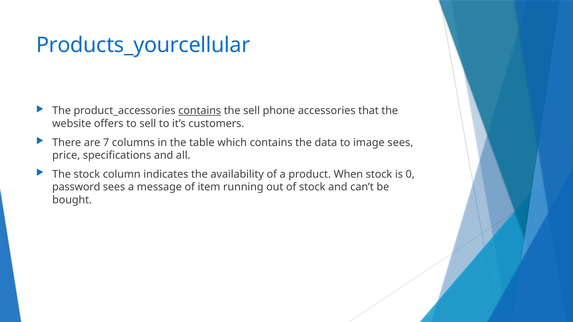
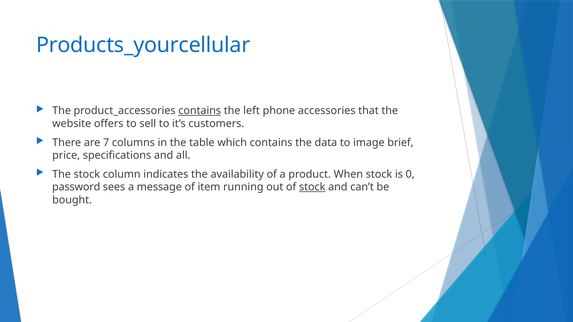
the sell: sell -> left (252, 111)
image sees: sees -> brief (400, 143)
stock underline: none -> present (312, 187)
